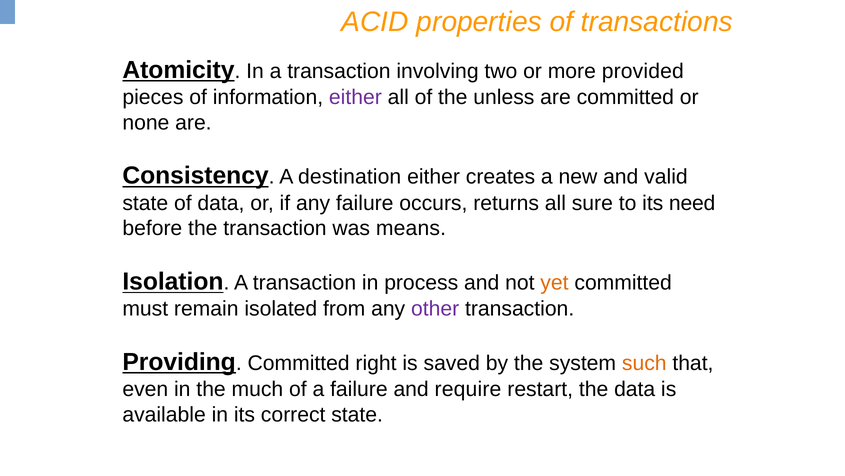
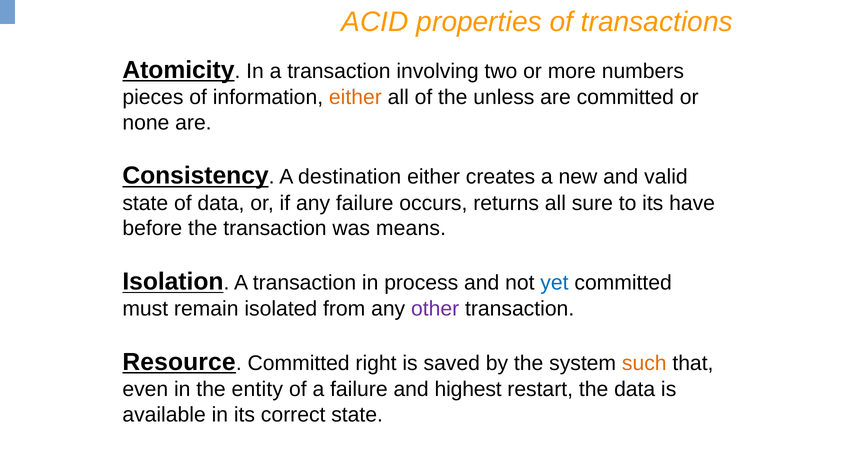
provided: provided -> numbers (643, 71)
either colour: purple -> orange (355, 97)
need: need -> have (692, 203)
yet colour: orange -> blue (554, 282)
Providing: Providing -> Resource (179, 362)
much: much -> entity (257, 389)
require: require -> highest (468, 389)
